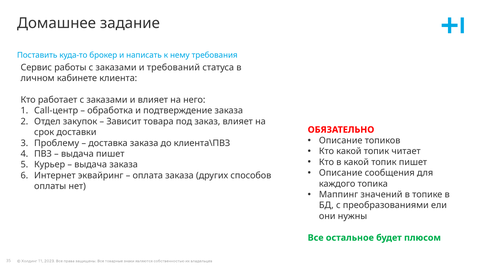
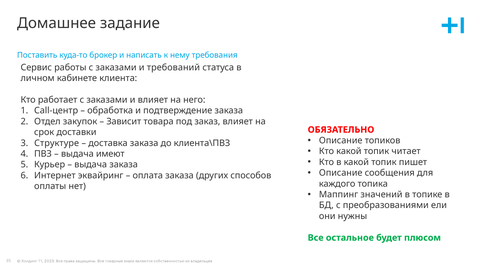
Проблему: Проблему -> Структуре (57, 143)
выдача пишет: пишет -> имеют (110, 154)
